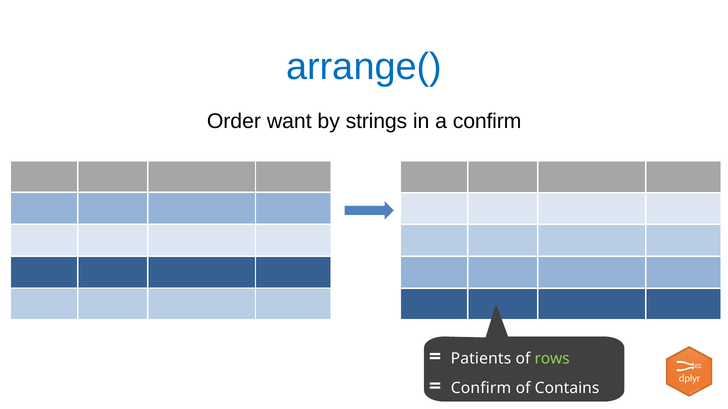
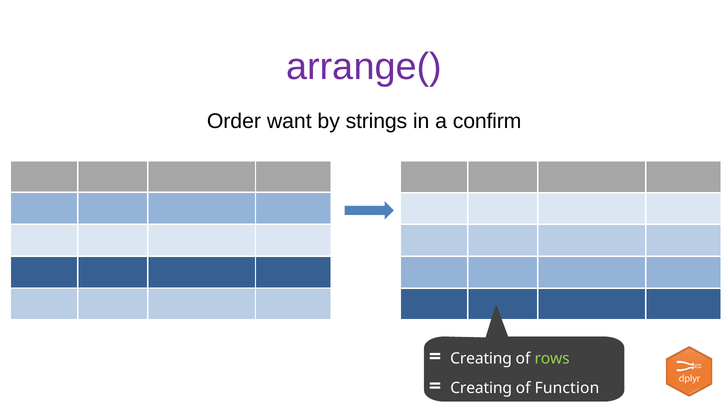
arrange( colour: blue -> purple (364, 67)
Patients: Patients -> Creating (481, 359)
Confirm: Confirm -> Creating (481, 388)
Contains: Contains -> Function (567, 388)
